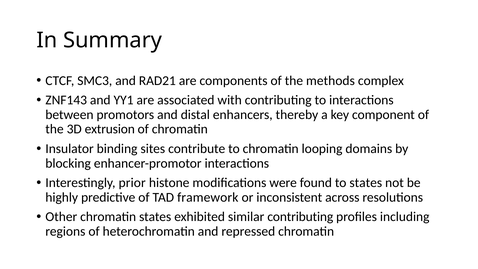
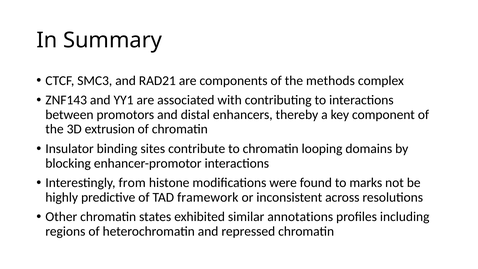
prior: prior -> from (132, 183)
to states: states -> marks (366, 183)
similar contributing: contributing -> annotations (300, 217)
